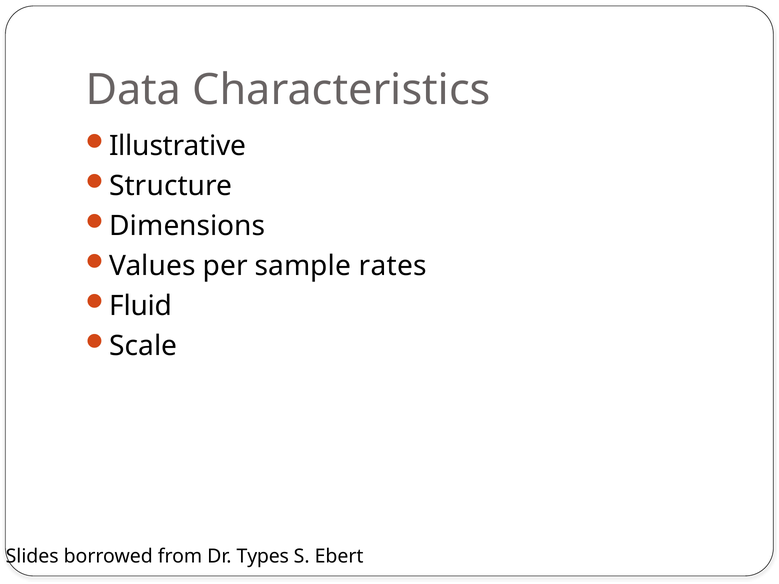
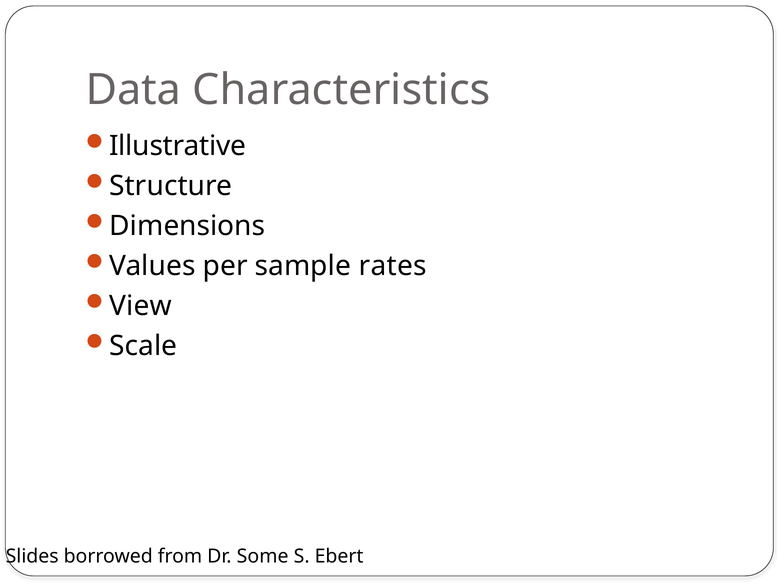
Fluid: Fluid -> View (141, 306)
Types: Types -> Some (263, 557)
